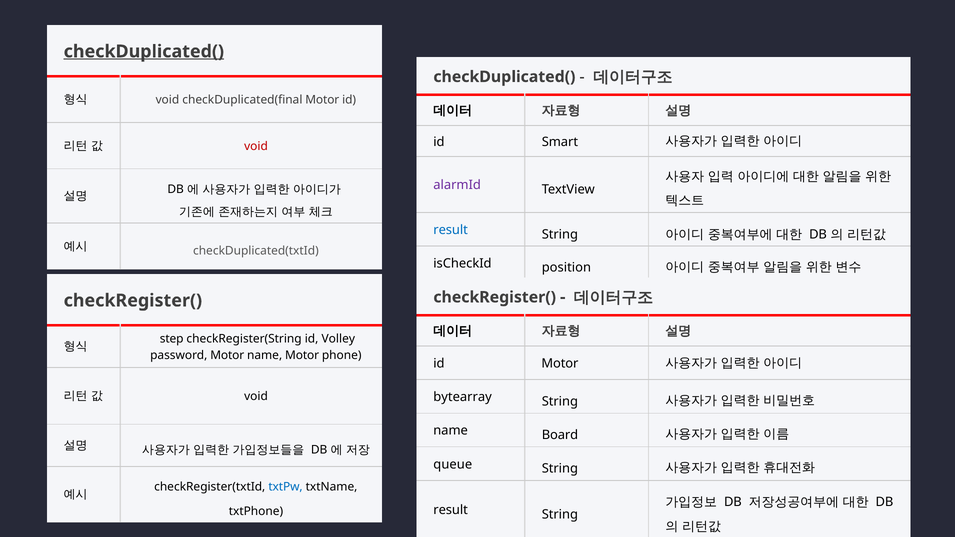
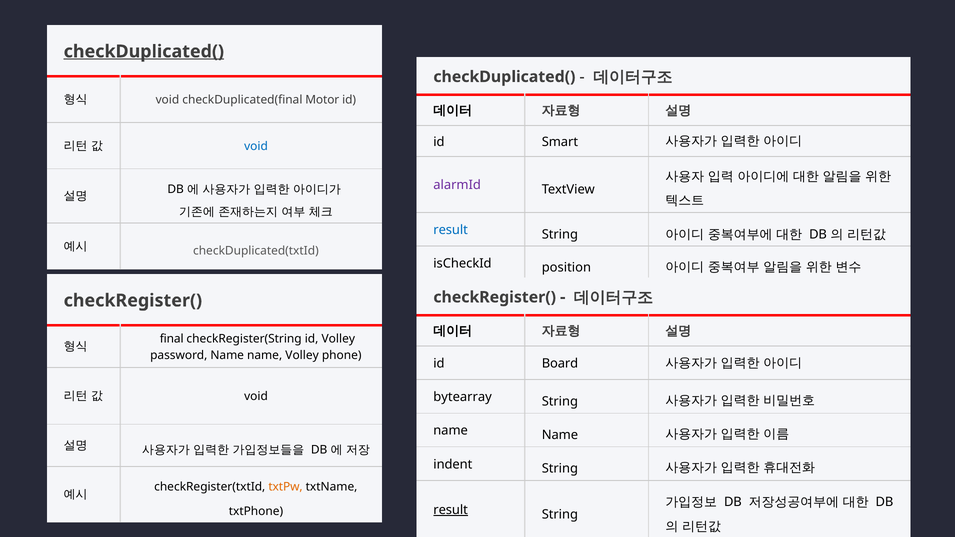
void colour: red -> blue (256, 146)
step: step -> final (172, 339)
password Motor: Motor -> Name (227, 355)
name Motor: Motor -> Volley (302, 355)
id Motor: Motor -> Board (560, 364)
Board: Board -> Name (560, 435)
queue: queue -> indent (453, 464)
txtPw colour: blue -> orange (286, 487)
result underline: none -> present (451, 510)
